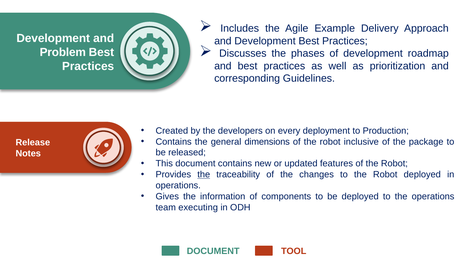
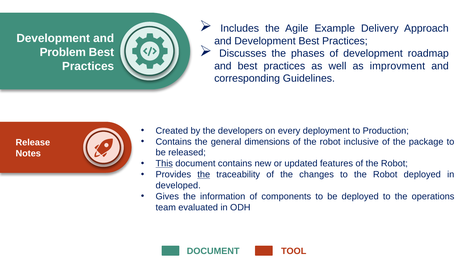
prioritization: prioritization -> improvment (397, 66)
This underline: none -> present (164, 163)
operations: operations -> developed (178, 185)
executing: executing -> evaluated (198, 207)
